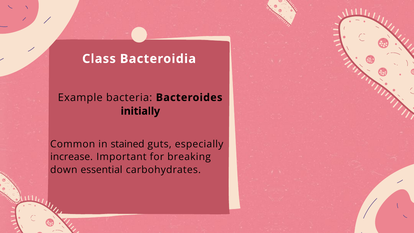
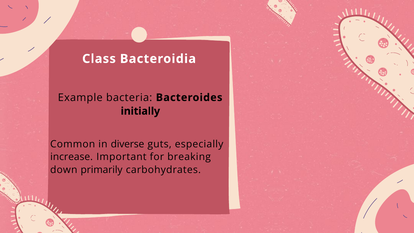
stained: stained -> diverse (128, 144)
essential: essential -> primarily (102, 170)
